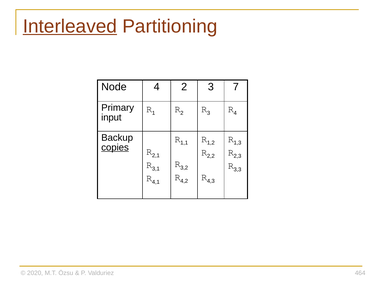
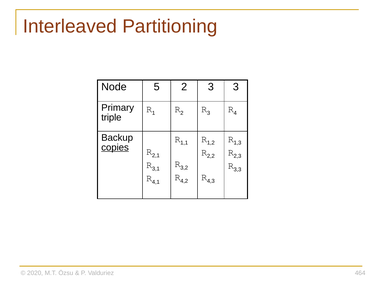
Interleaved underline: present -> none (70, 26)
Node 4: 4 -> 5 (157, 87)
3 7: 7 -> 3 (236, 87)
input: input -> triple (111, 117)
